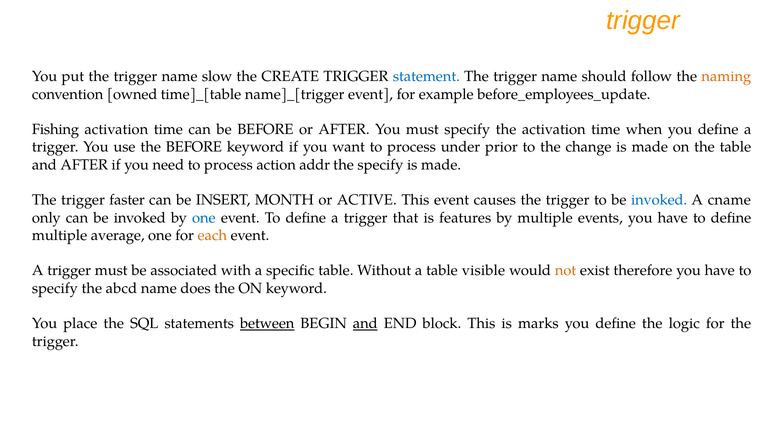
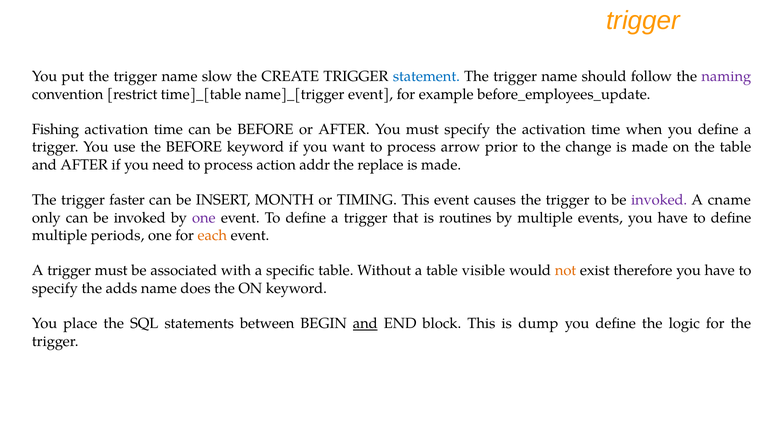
naming colour: orange -> purple (726, 77)
owned: owned -> restrict (132, 94)
under: under -> arrow (460, 147)
the specify: specify -> replace (380, 165)
ACTIVE: ACTIVE -> TIMING (367, 200)
invoked colour: blue -> purple (659, 200)
one colour: blue -> purple (204, 218)
features: features -> routines (465, 218)
average: average -> periods (118, 235)
abcd: abcd -> adds (121, 288)
between underline: present -> none (267, 324)
marks: marks -> dump (538, 324)
